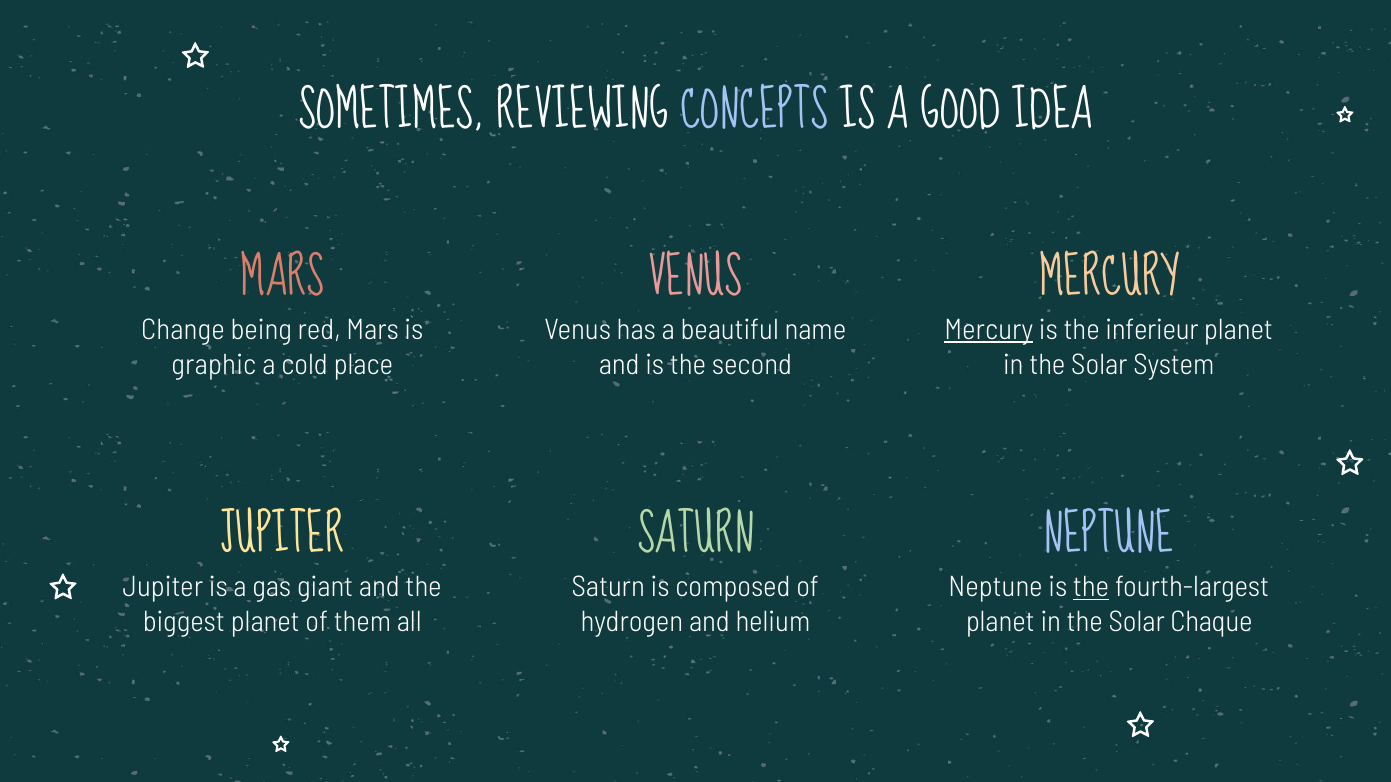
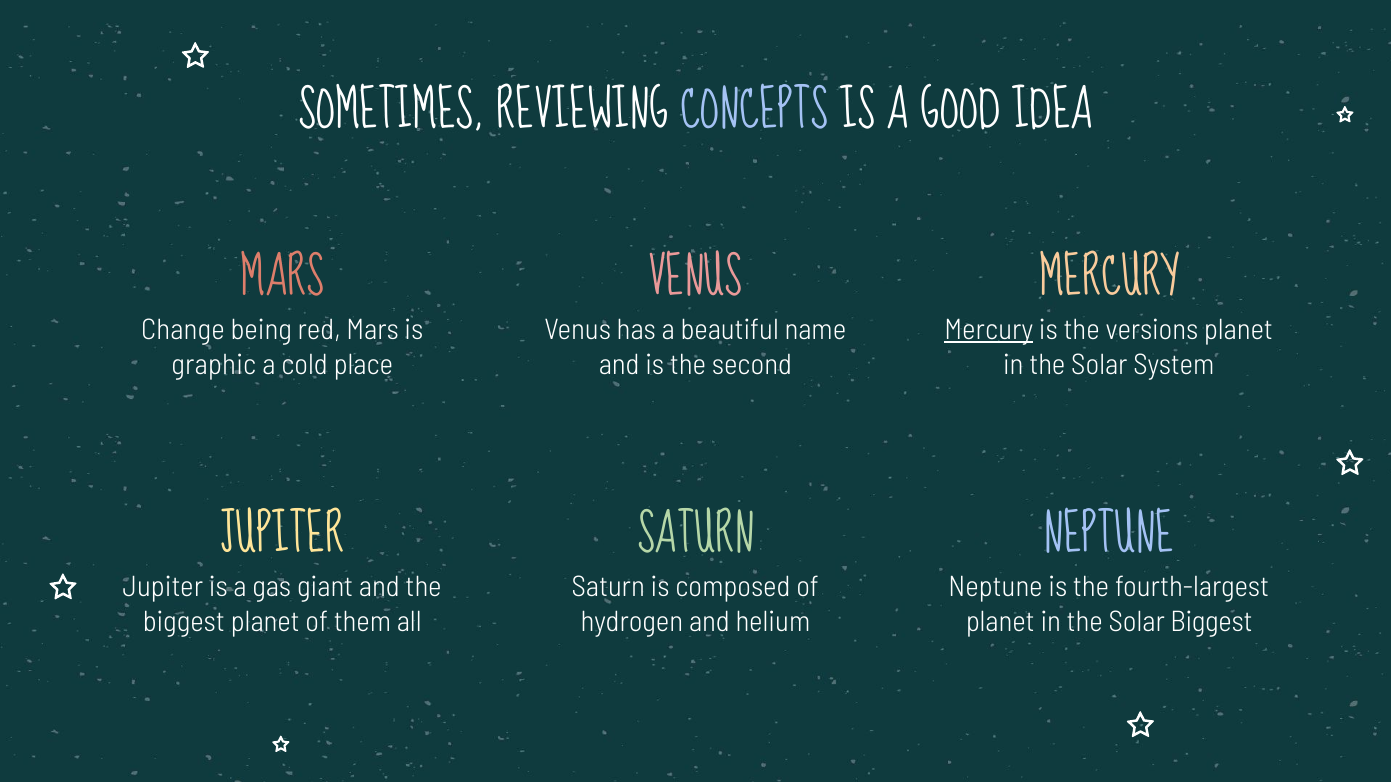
inferieur: inferieur -> versions (1152, 330)
the underline: present -> none (1091, 588)
Solar Chaque: Chaque -> Biggest (1211, 622)
